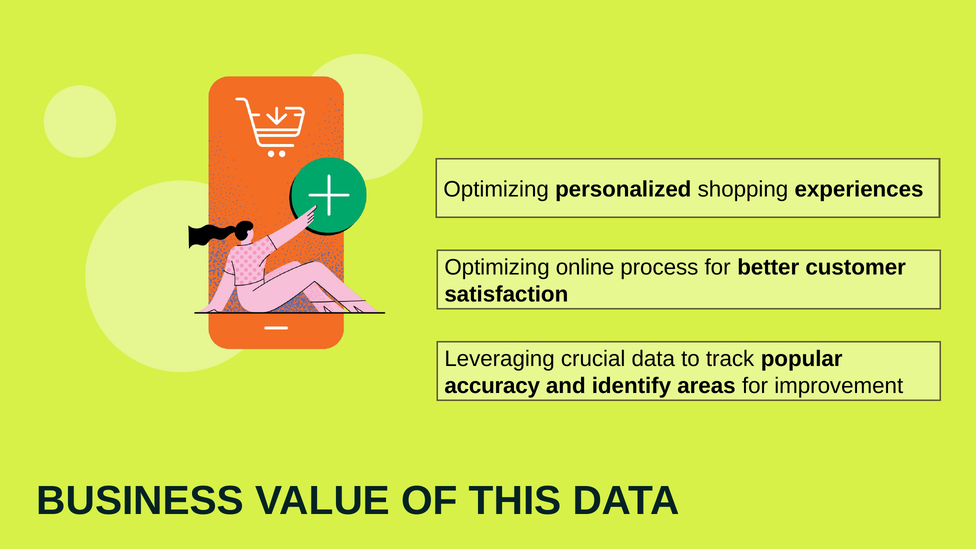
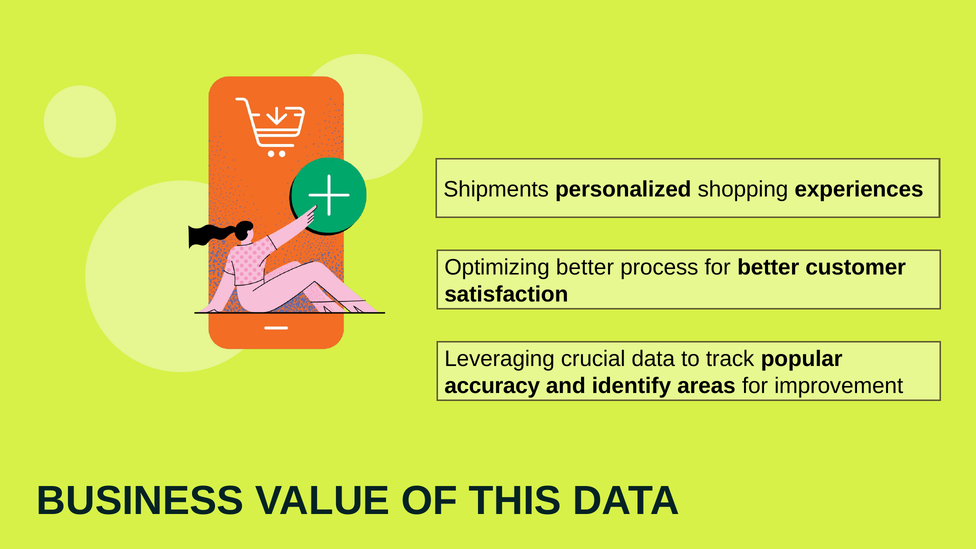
Optimizing: Optimizing -> Shipments (496, 189)
Optimizing online: online -> better (585, 268)
